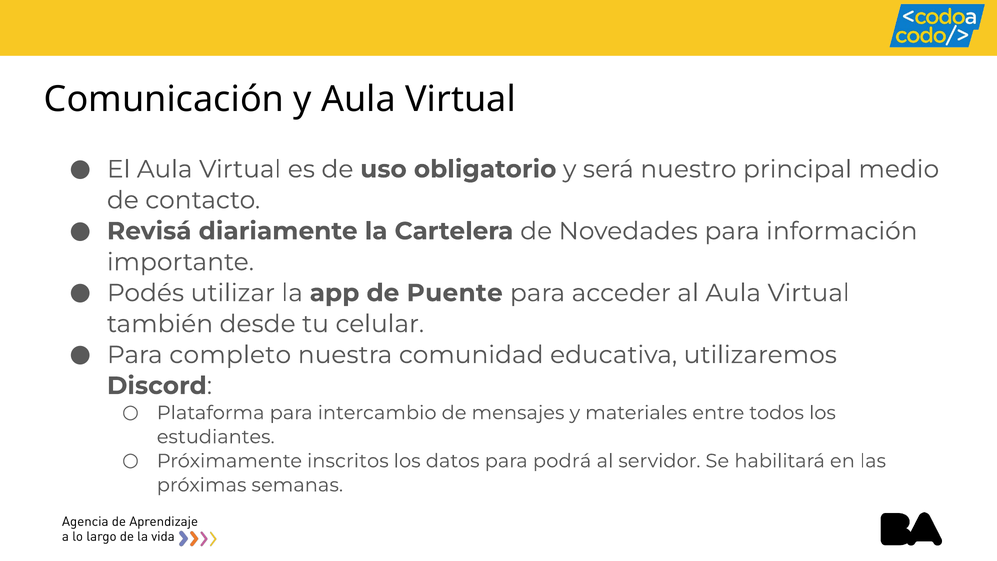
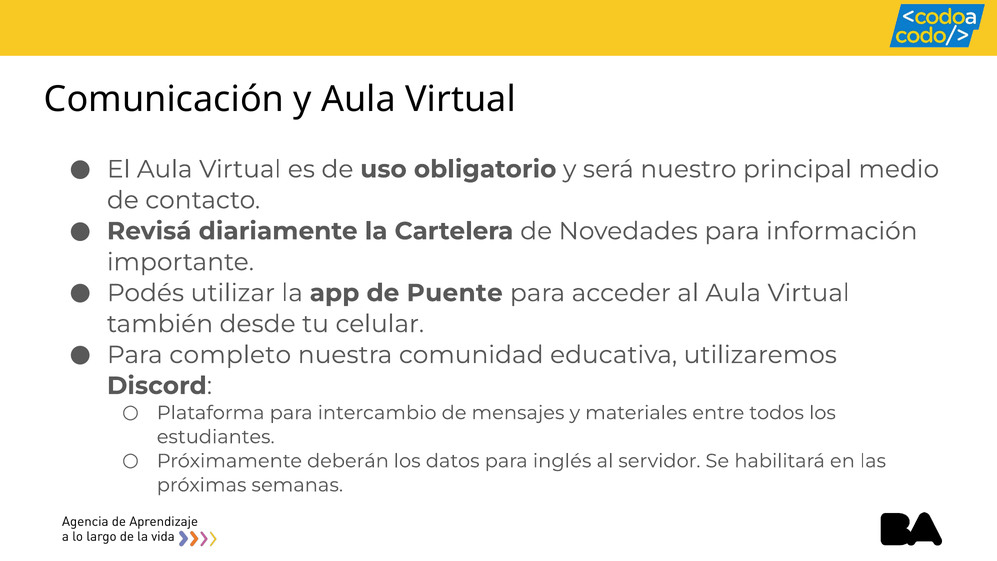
inscritos: inscritos -> deberán (348, 461)
podrá: podrá -> inglés (562, 461)
